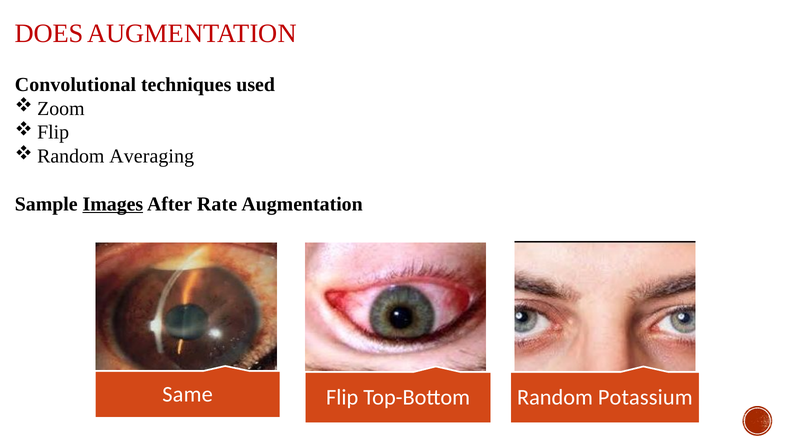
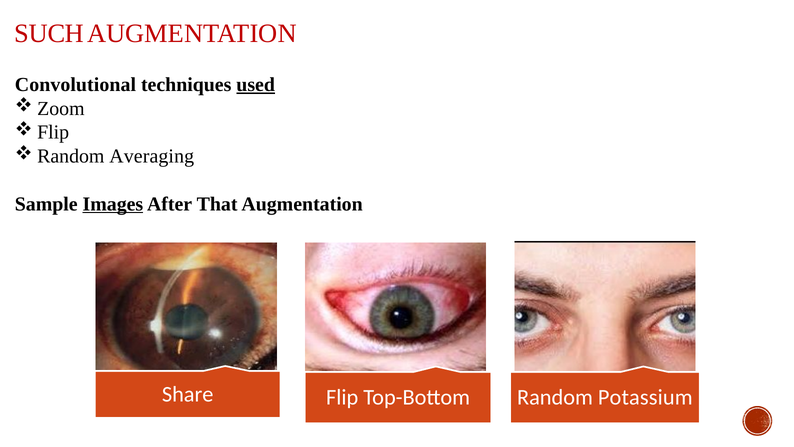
DOES: DOES -> SUCH (49, 34)
used underline: none -> present (256, 85)
Rate: Rate -> That (217, 204)
Same: Same -> Share (188, 394)
